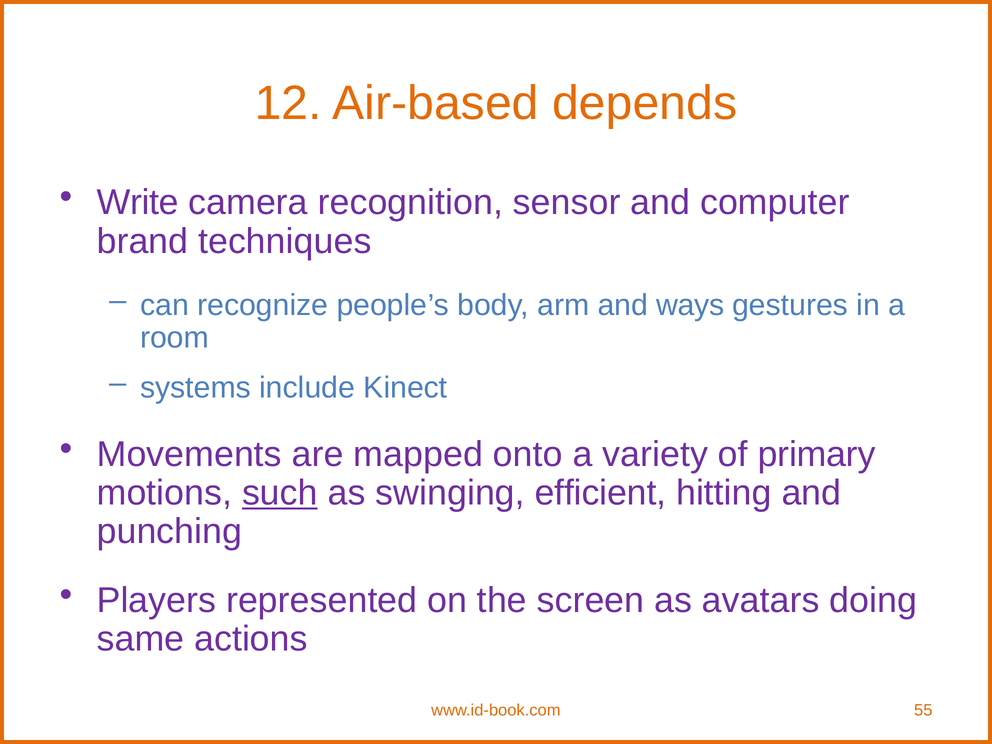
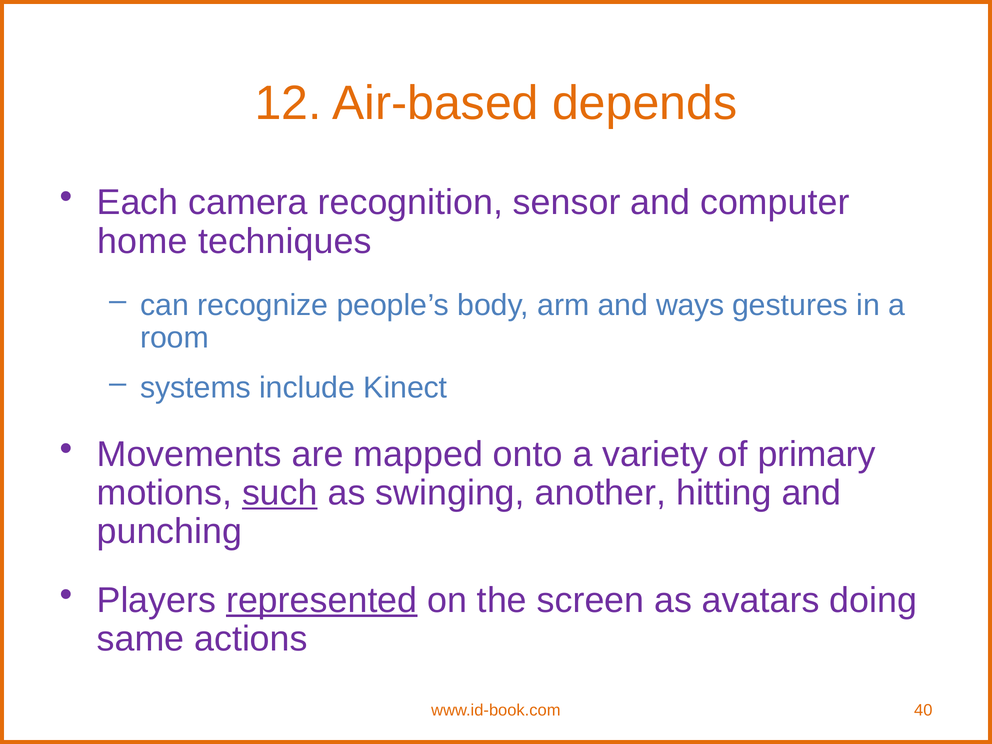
Write: Write -> Each (138, 203)
brand: brand -> home (142, 241)
efficient: efficient -> another (600, 493)
represented underline: none -> present (322, 600)
55: 55 -> 40 (923, 711)
